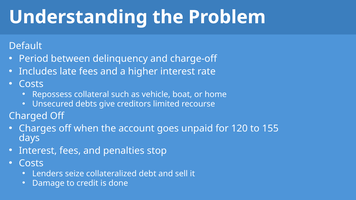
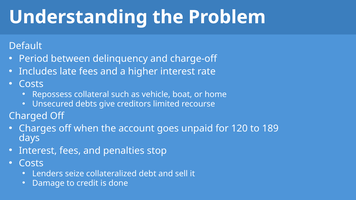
155: 155 -> 189 (270, 129)
